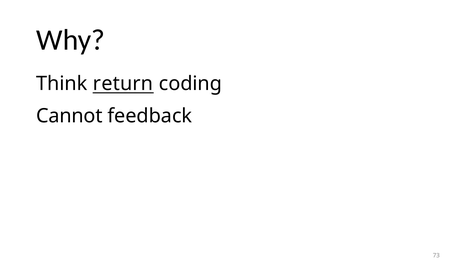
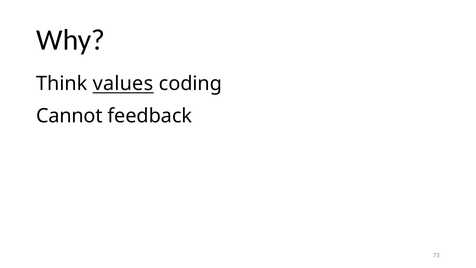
return: return -> values (123, 84)
